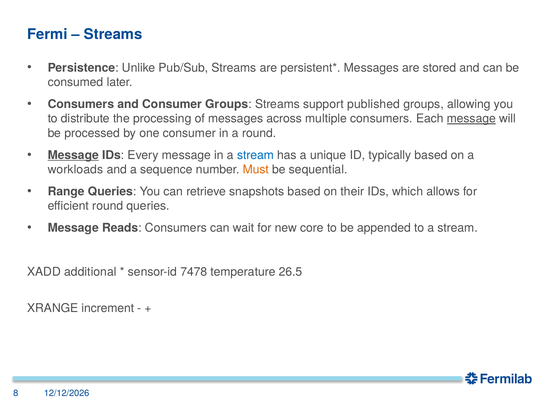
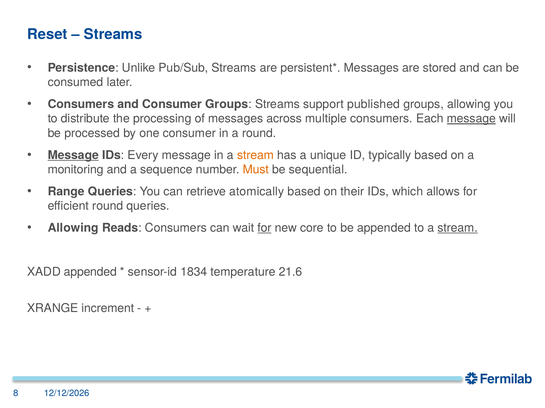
Fermi: Fermi -> Reset (47, 35)
stream colour: blue -> orange (255, 155)
workloads: workloads -> monitoring (76, 170)
snapshots: snapshots -> atomically (257, 192)
Message: Message -> Allowing (73, 228)
for underline: none -> present (265, 228)
stream underline: none -> present (458, 228)
XADD additional: additional -> appended (90, 272)
7478: 7478 -> 1834 (194, 272)
26.5: 26.5 -> 21.6 (291, 272)
